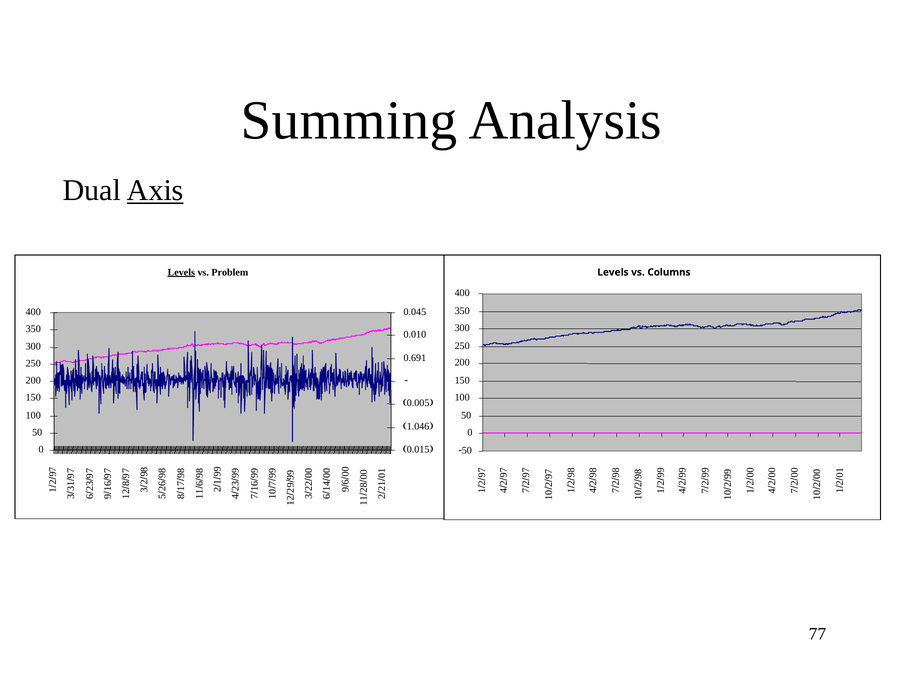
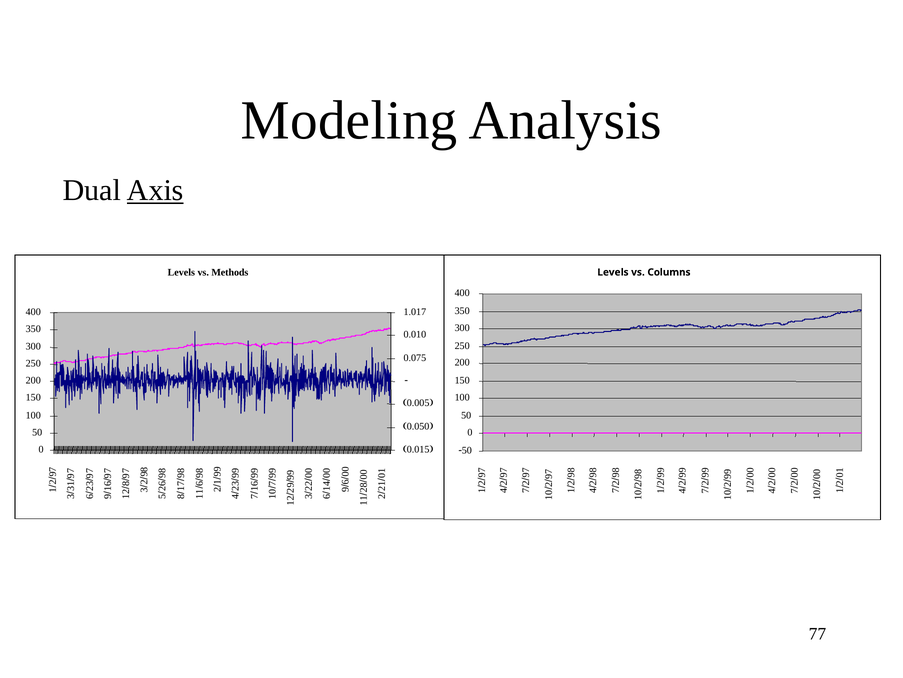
Summing: Summing -> Modeling (349, 120)
Levels underline: present -> none (181, 272)
Problem: Problem -> Methods (230, 272)
0.045: 0.045 -> 1.017 (415, 311)
0.691: 0.691 -> 0.075 (415, 358)
1.046: 1.046 -> 0.050 (418, 426)
